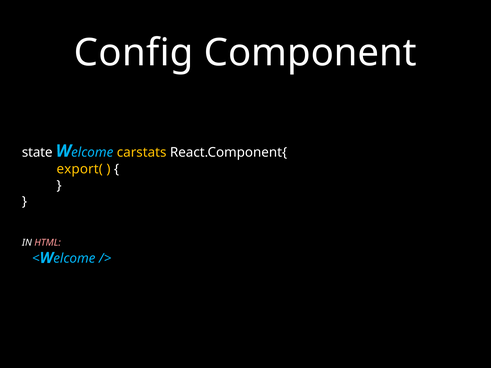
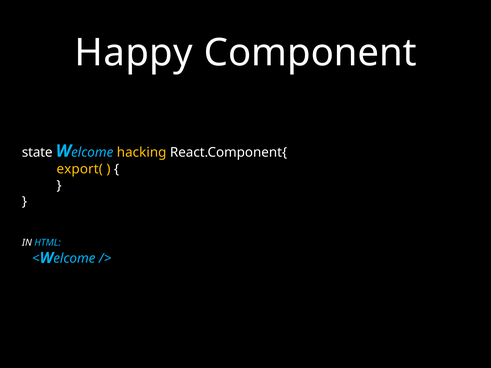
Config: Config -> Happy (134, 53)
carstats: carstats -> hacking (142, 152)
HTML colour: pink -> light blue (48, 243)
